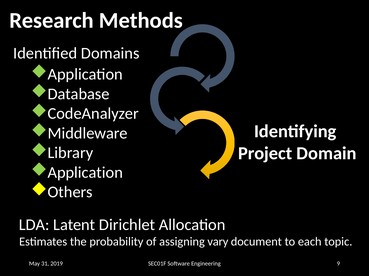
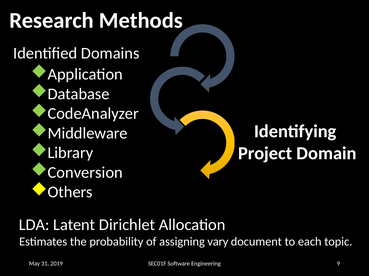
Application: Application -> Conversion (85, 173)
